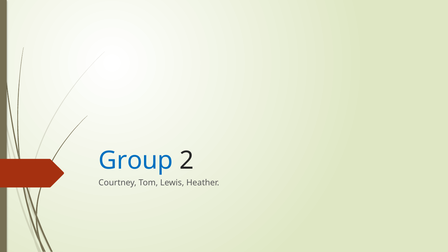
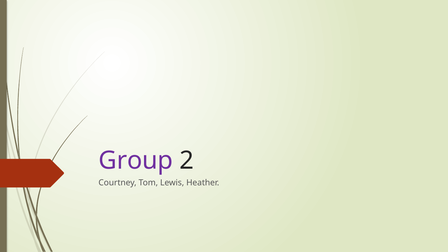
Group colour: blue -> purple (136, 161)
